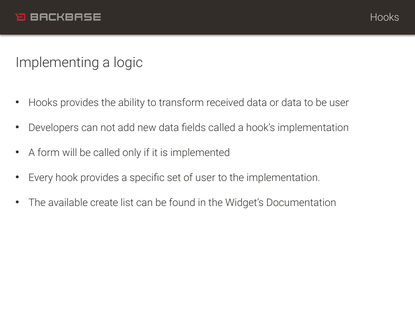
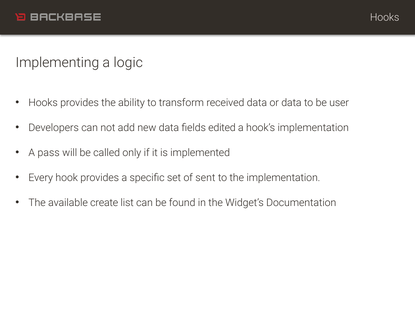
fields called: called -> edited (222, 127)
form: form -> pass (49, 152)
of user: user -> sent (205, 177)
